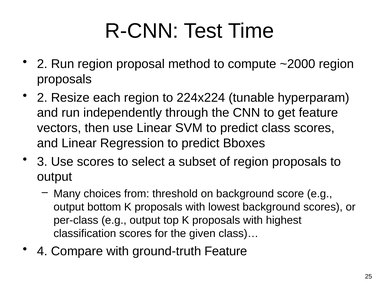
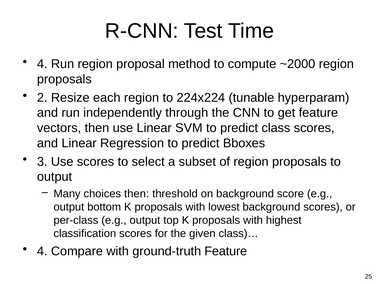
2: 2 -> 4 (42, 64)
choices from: from -> then (137, 194)
